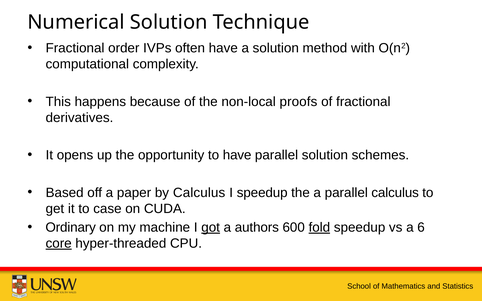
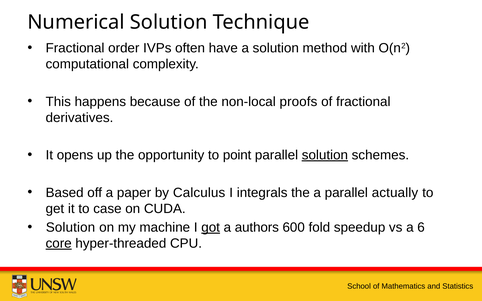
to have: have -> point (237, 155)
solution underline: none -> present (325, 155)
I speedup: speedup -> integrals (262, 193)
parallel calculus: calculus -> actually (395, 193)
Ordinary: Ordinary -> Solution (71, 228)
fold underline: present -> none (319, 228)
